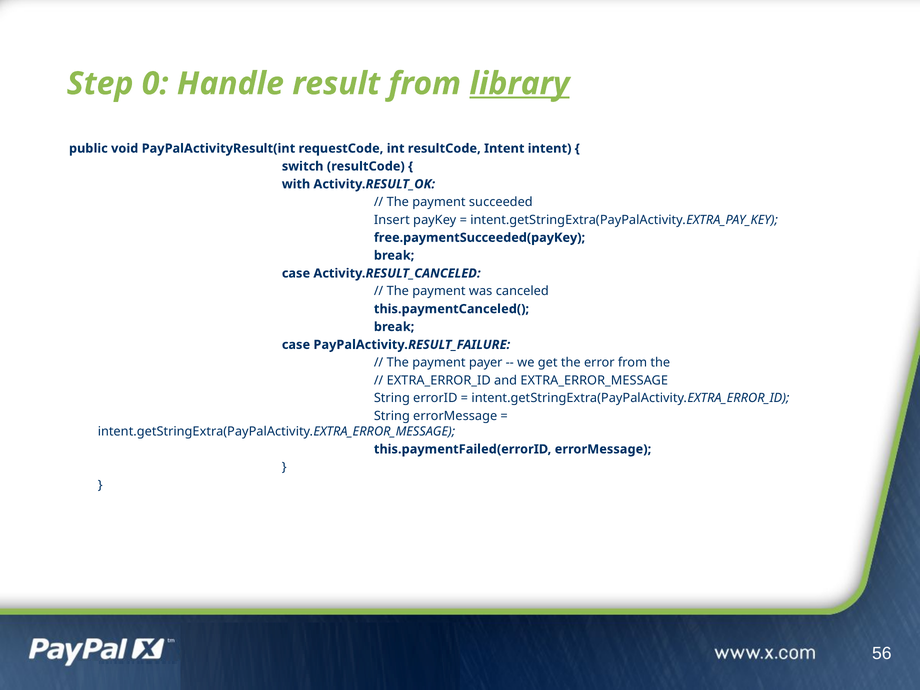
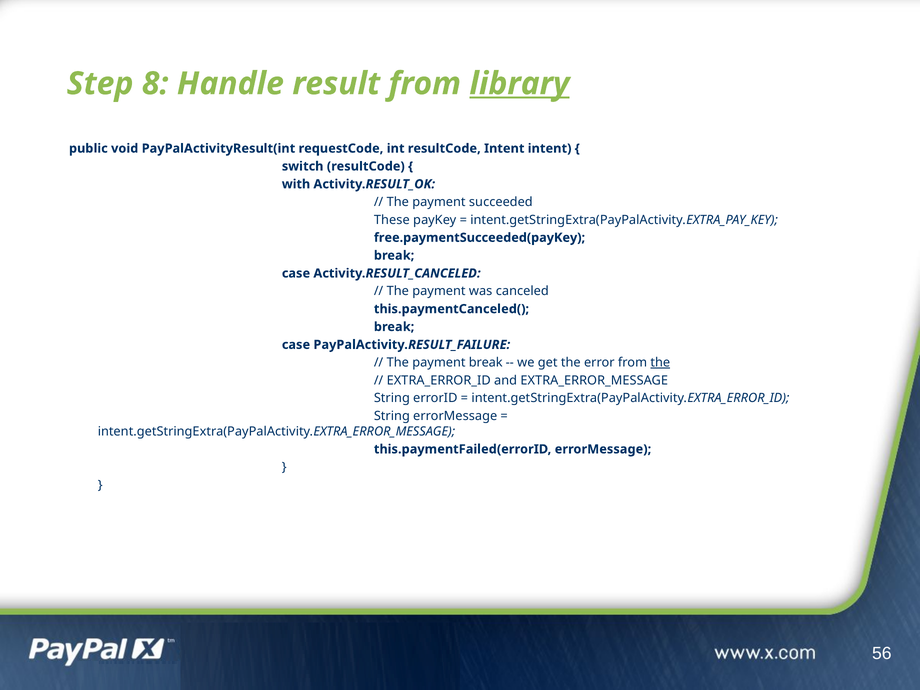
0: 0 -> 8 (155, 84)
Insert: Insert -> These (392, 220)
payment payer: payer -> break (486, 363)
the underline: none -> present (660, 363)
